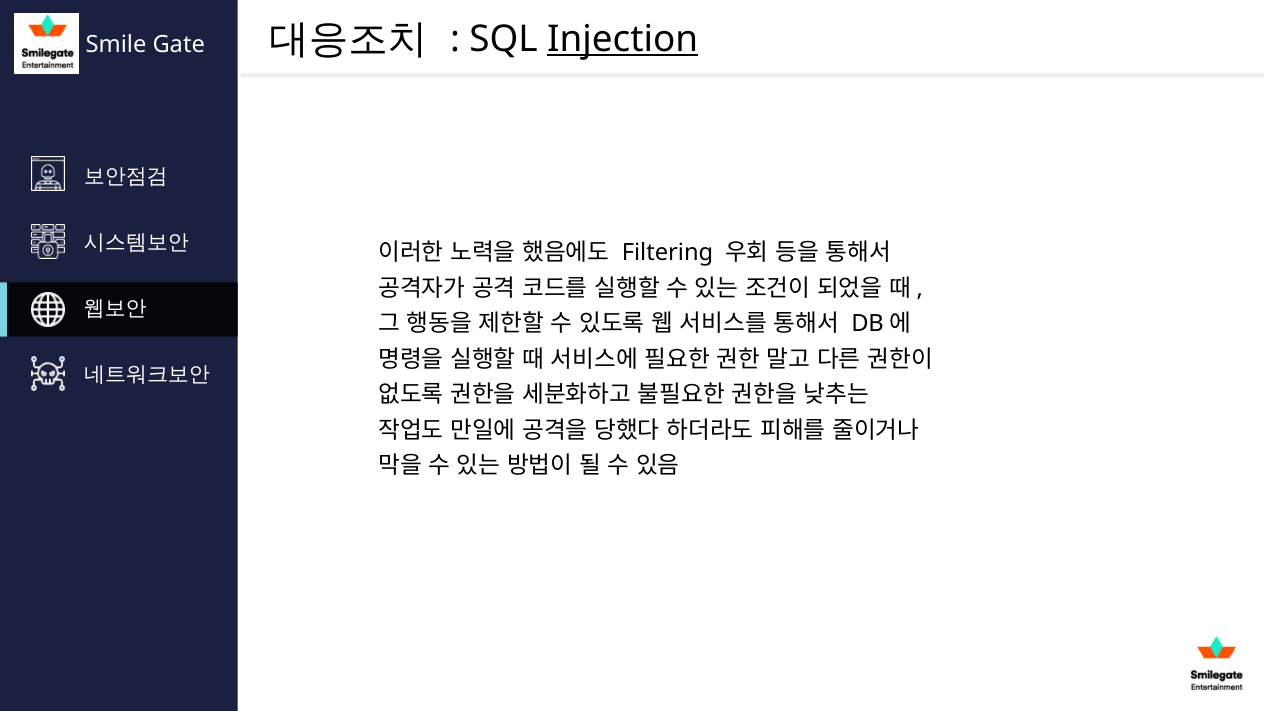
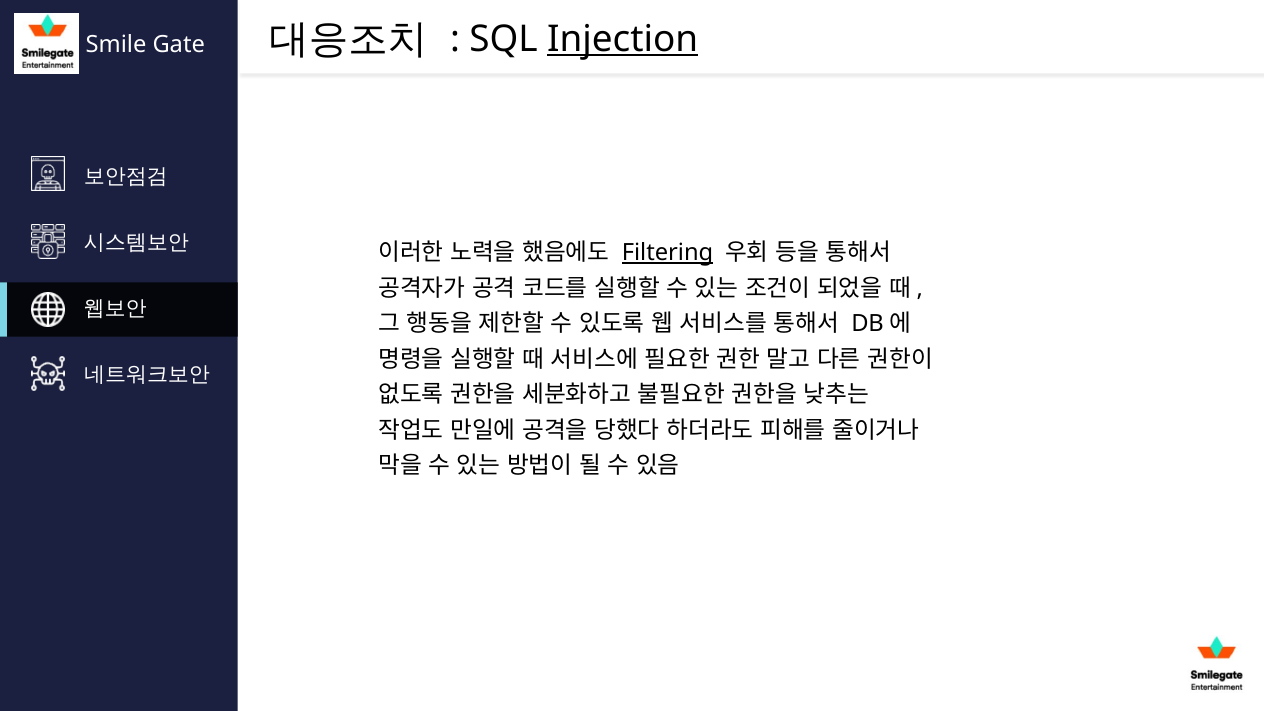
Filtering underline: none -> present (668, 253)
